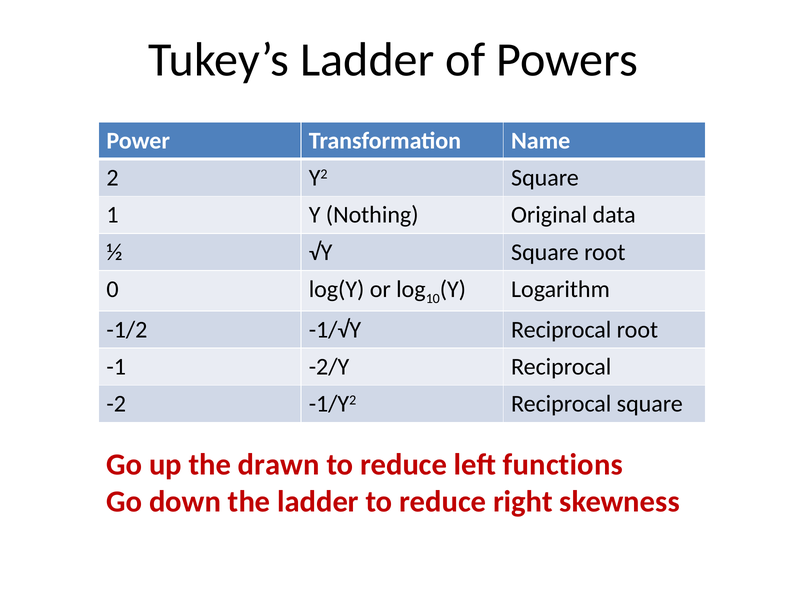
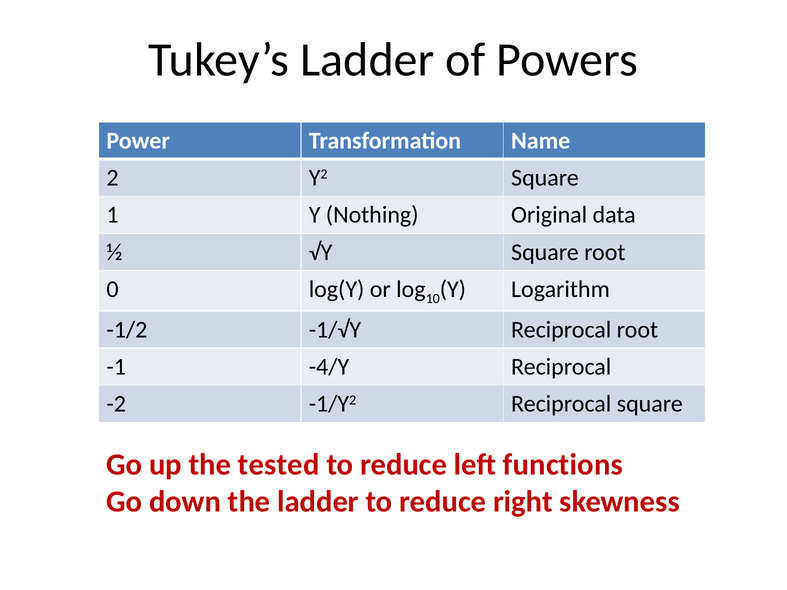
-2/Y: -2/Y -> -4/Y (329, 367)
drawn: drawn -> tested (279, 465)
